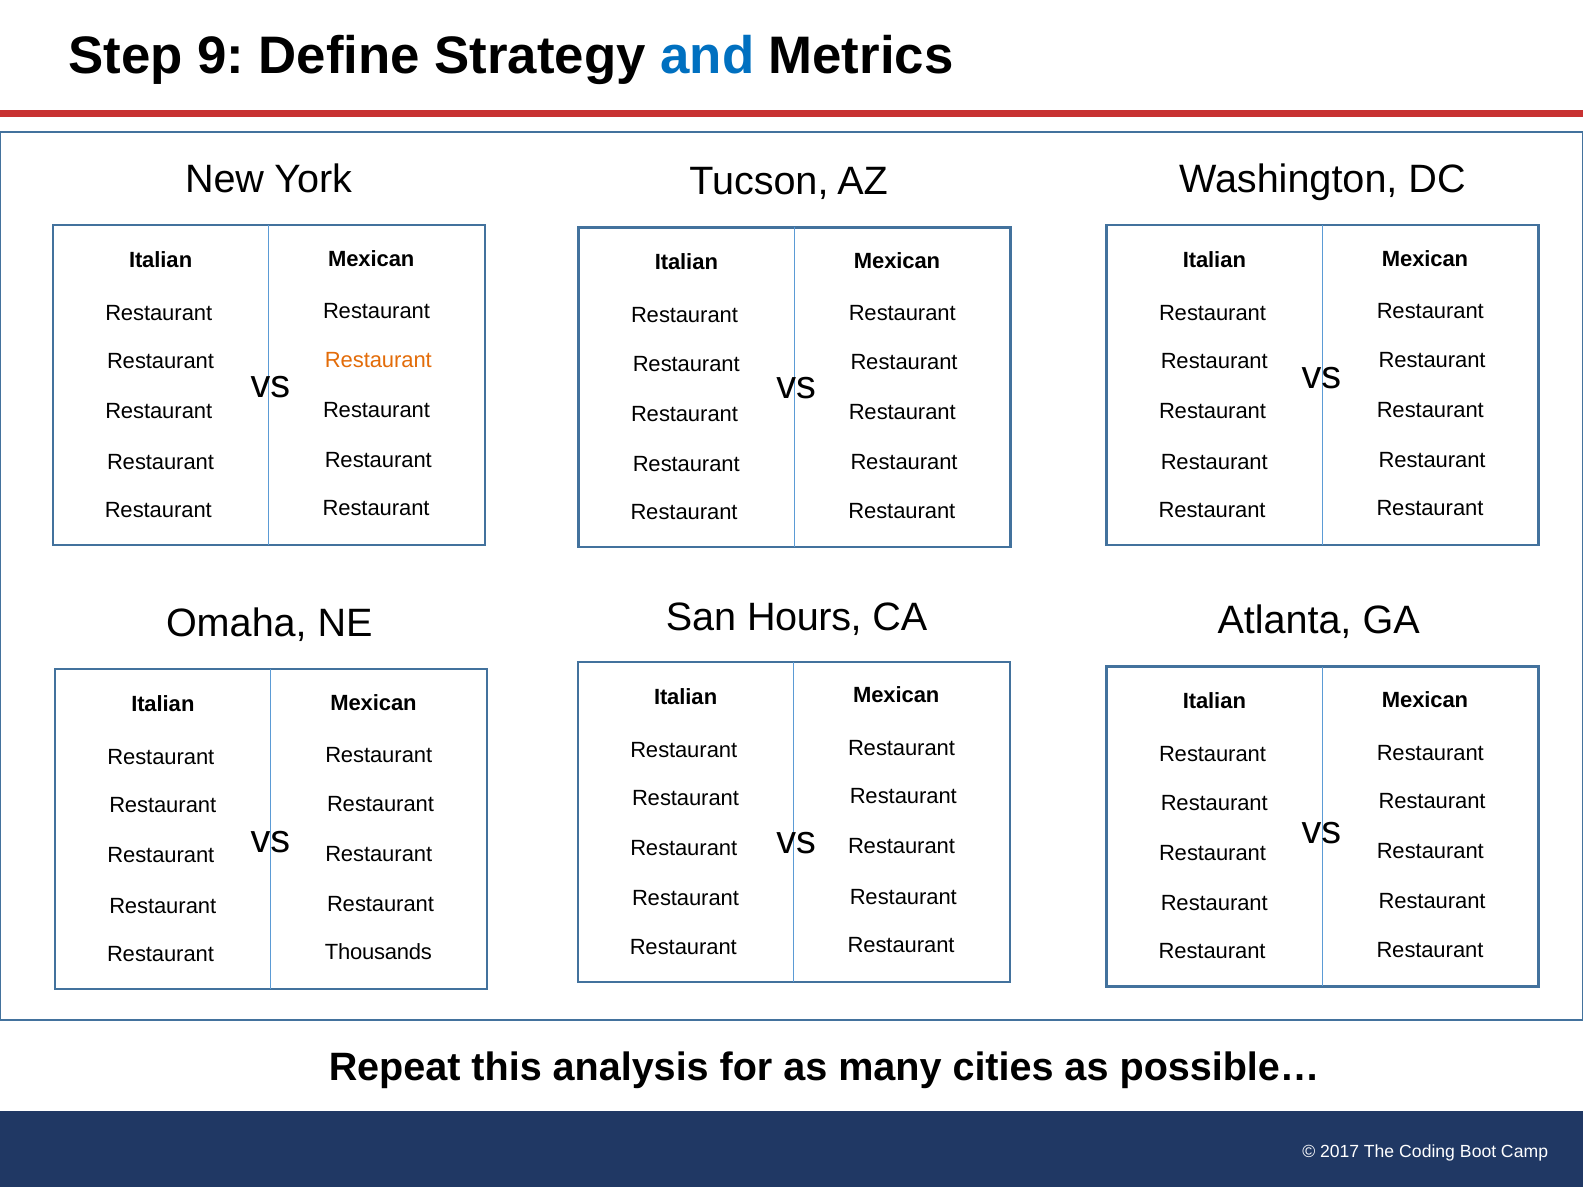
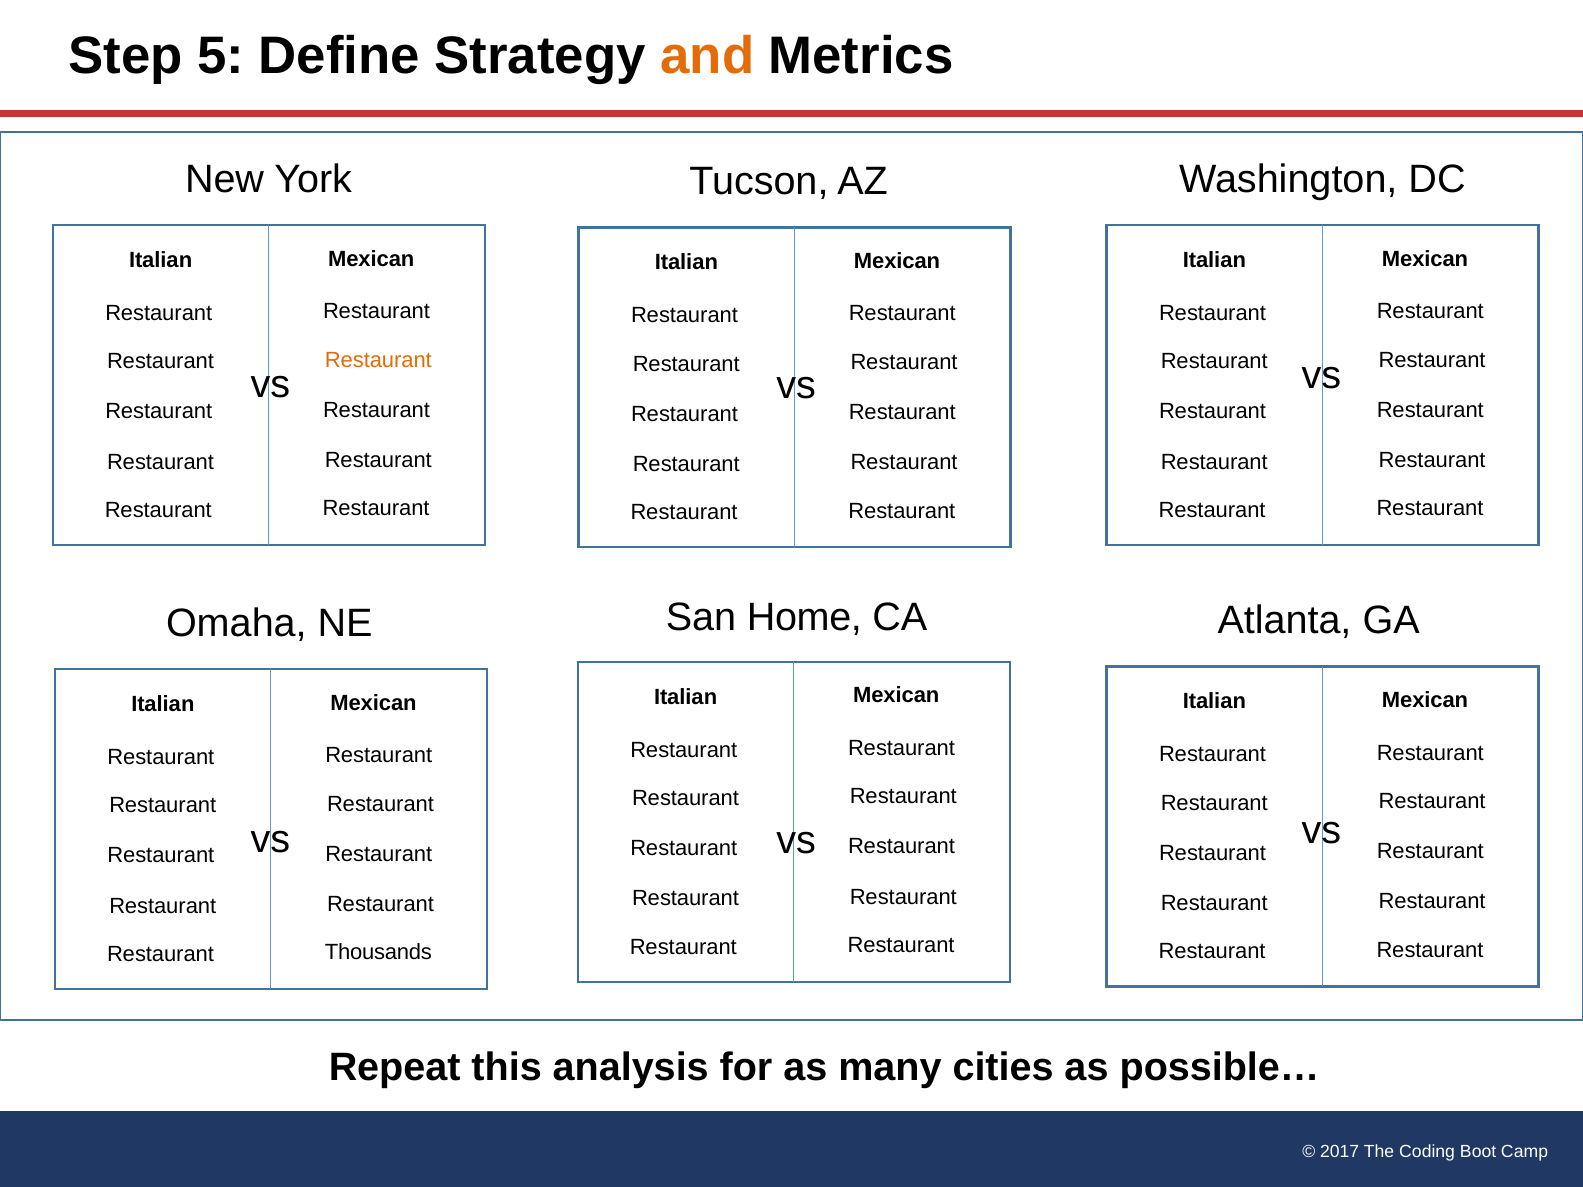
9: 9 -> 5 (221, 56)
and colour: blue -> orange (707, 56)
Hours: Hours -> Home (804, 617)
